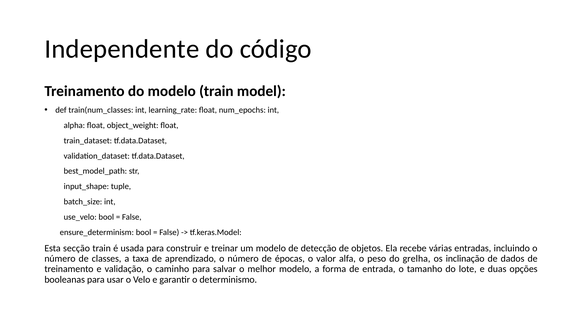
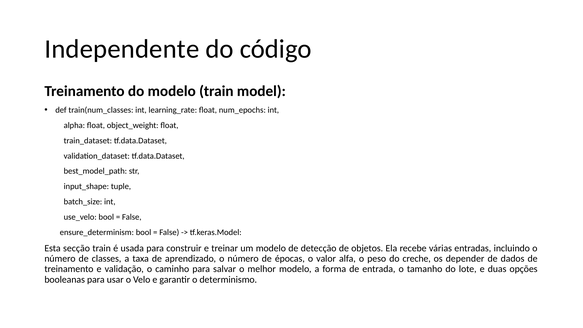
grelha: grelha -> creche (417, 259)
inclinação: inclinação -> depender (465, 259)
